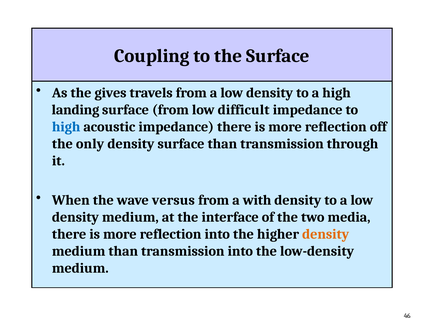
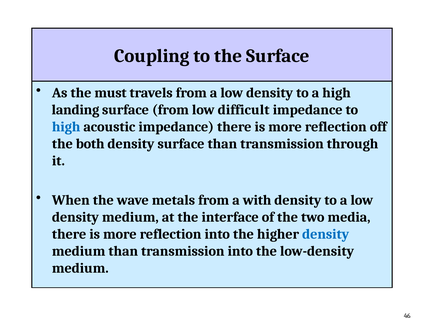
gives: gives -> must (111, 93)
only: only -> both (90, 144)
versus: versus -> metals (173, 200)
density colour: orange -> blue (326, 234)
